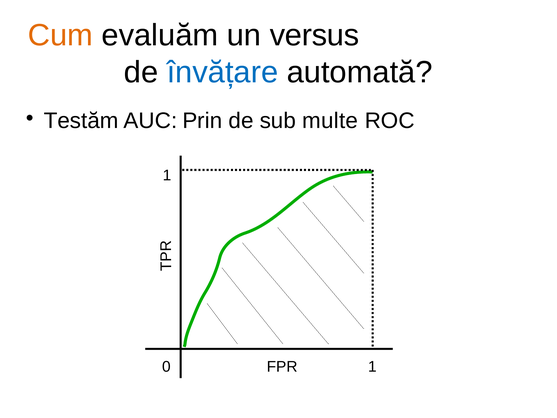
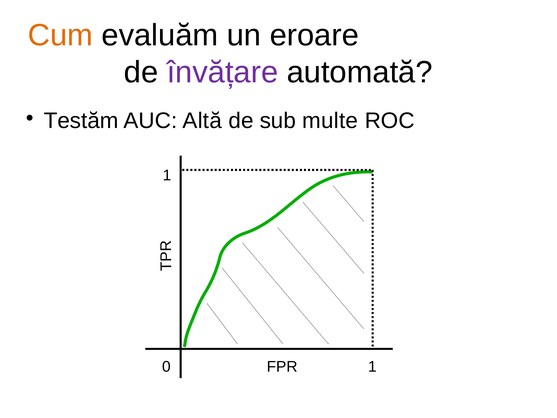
versus: versus -> eroare (314, 35)
învățare colour: blue -> purple (222, 72)
Prin: Prin -> Altă (202, 121)
